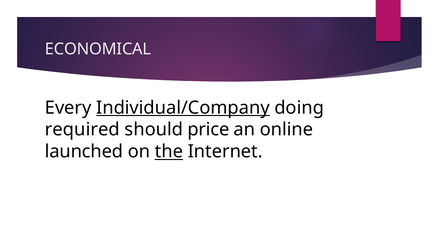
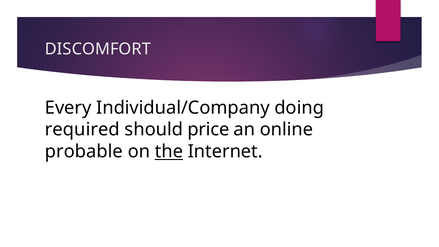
ECONOMICAL: ECONOMICAL -> DISCOMFORT (98, 49)
Individual/Company underline: present -> none (183, 108)
launched: launched -> probable (84, 152)
